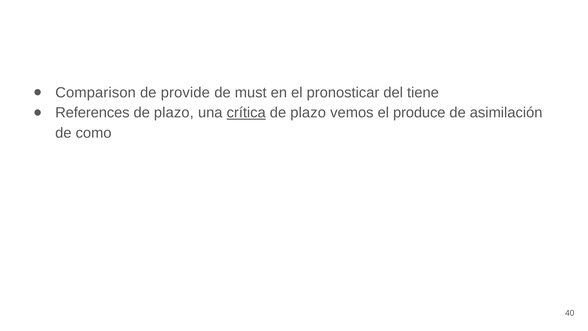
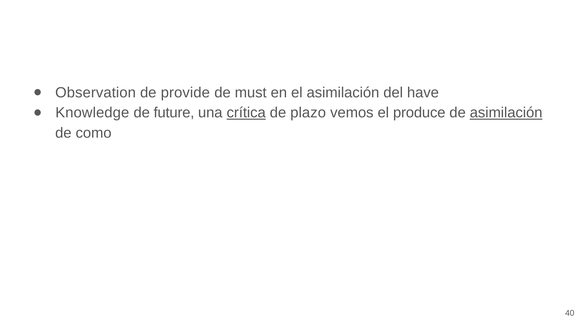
Comparison: Comparison -> Observation (96, 92)
el pronosticar: pronosticar -> asimilación (343, 92)
tiene: tiene -> have (423, 92)
References: References -> Knowledge (92, 113)
plazo: plazo -> future (174, 113)
asimilación underline: none -> present (506, 113)
